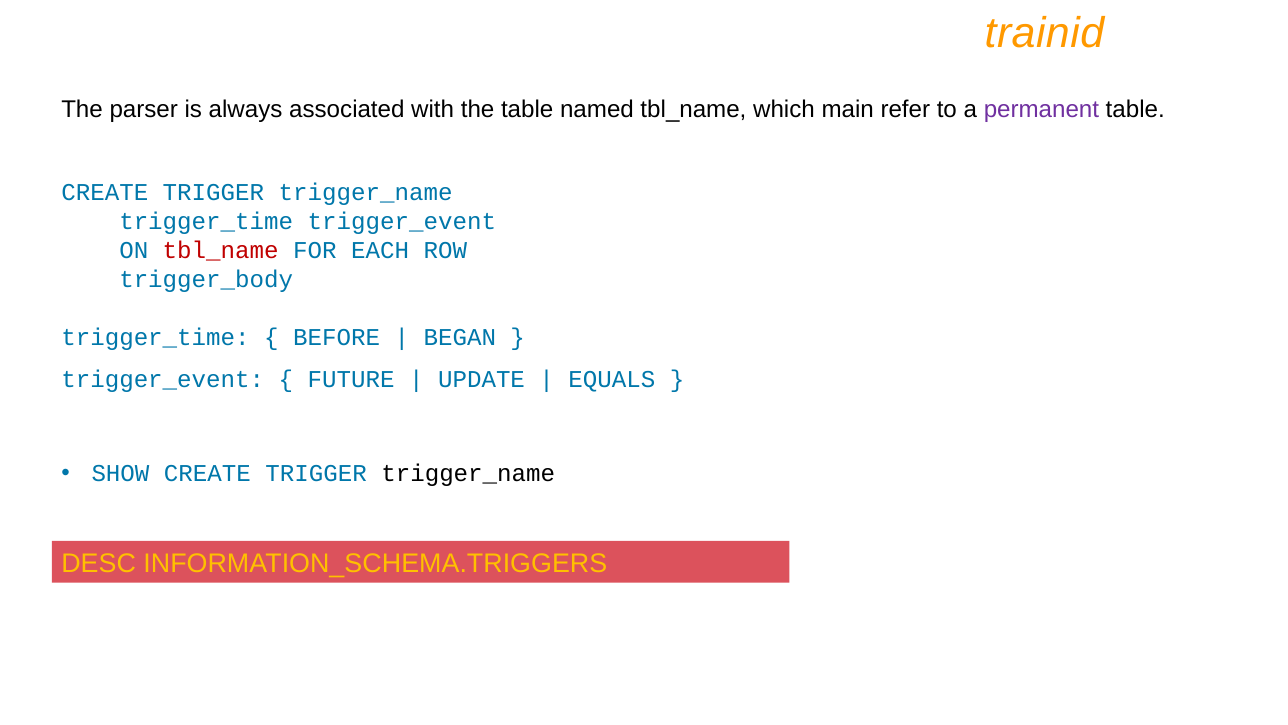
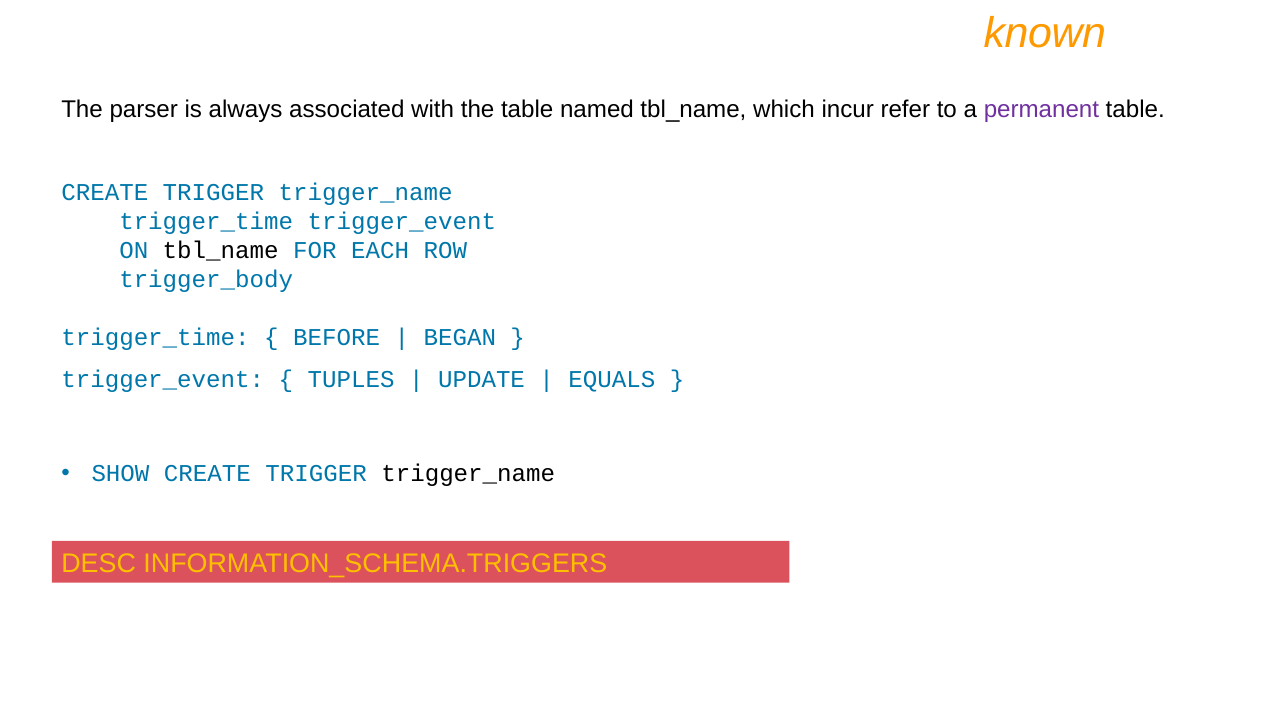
trainid: trainid -> known (1045, 34)
main: main -> incur (848, 109)
tbl_name colour: red -> black (221, 250)
FUTURE: FUTURE -> TUPLES (351, 379)
